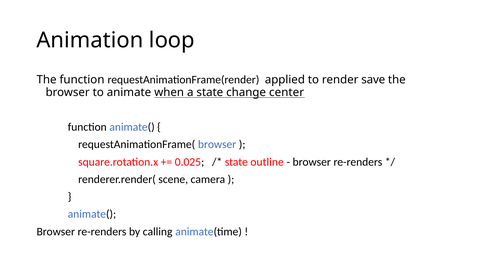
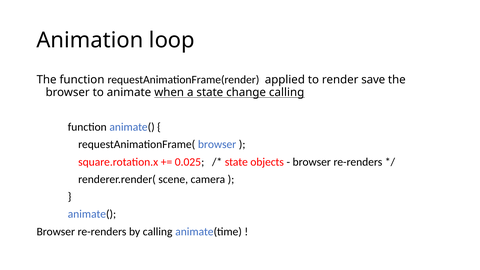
change center: center -> calling (287, 92)
outline: outline -> objects (267, 162)
